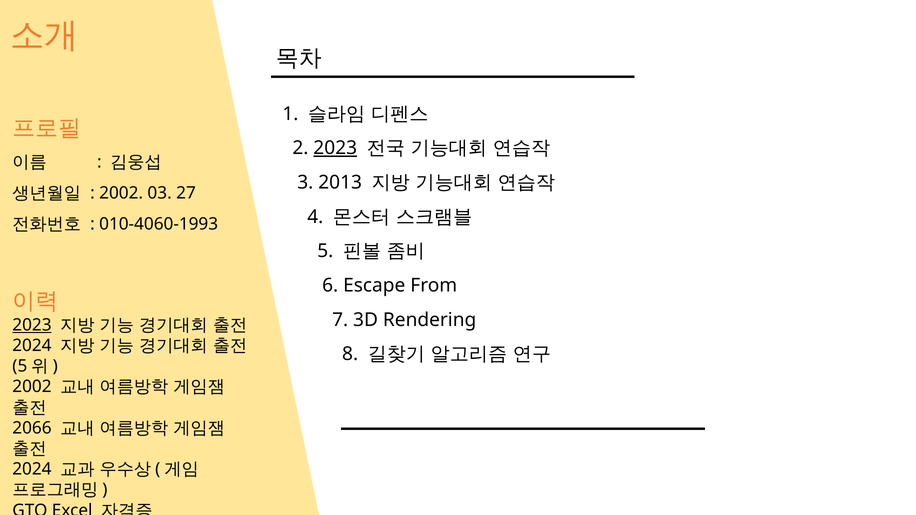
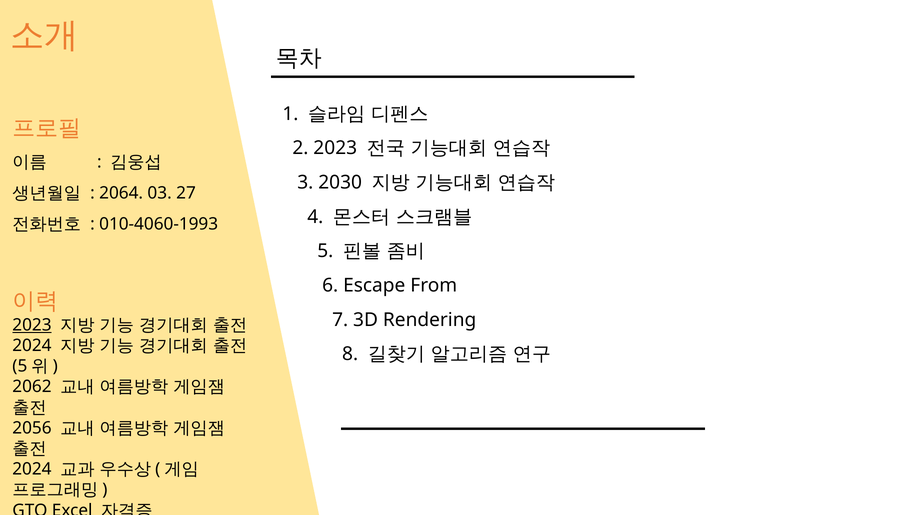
2023 underline: present -> none (335, 148)
2013: 2013 -> 2030 (340, 182)
2002: 2002 -> 2064 (121, 193)
2002: 2002 -> 2062 (32, 387)
2066: 2066 -> 2056 (32, 428)
